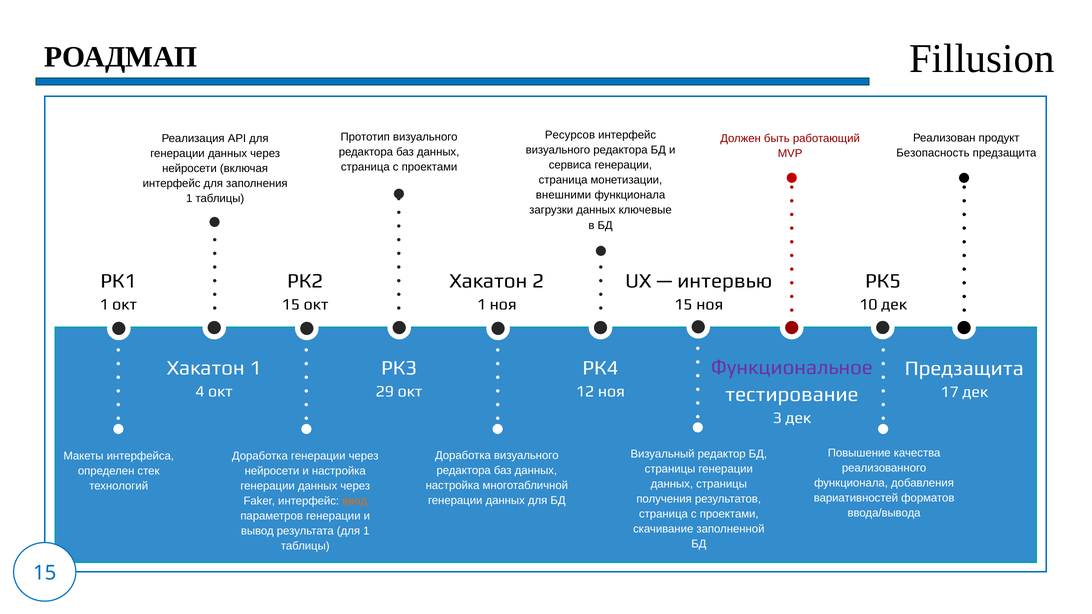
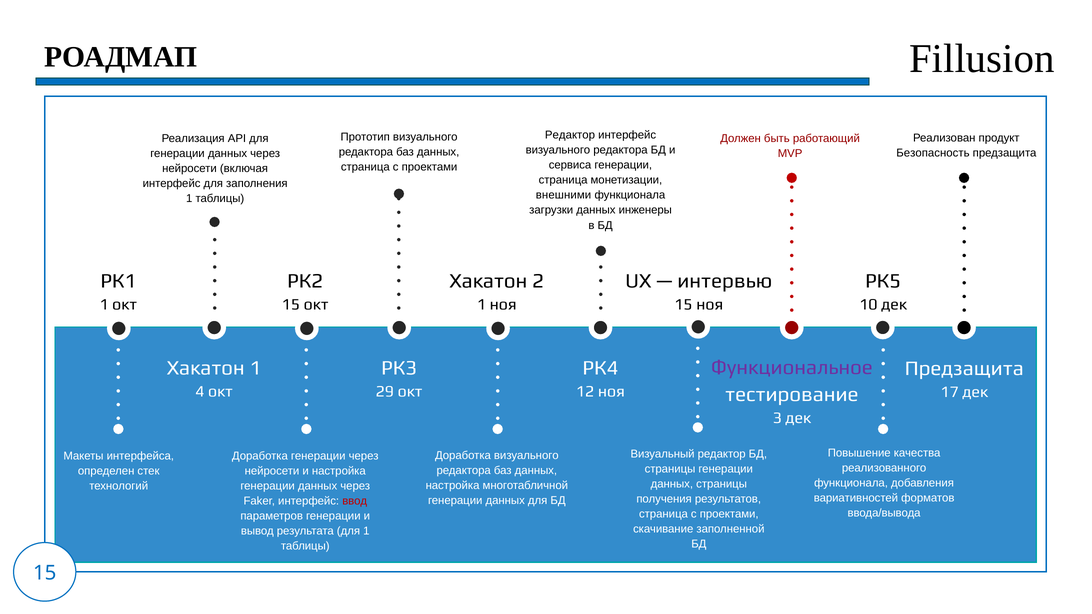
Ресурсов: Ресурсов -> Редактор (570, 135)
ключевые: ключевые -> инженеры (645, 210)
ввод colour: orange -> red (355, 501)
